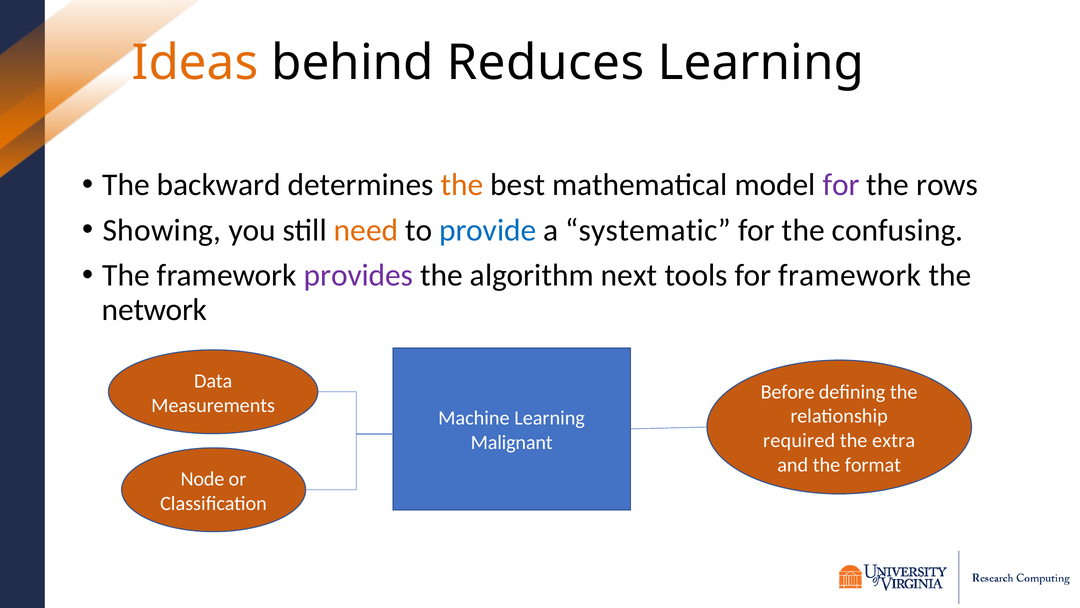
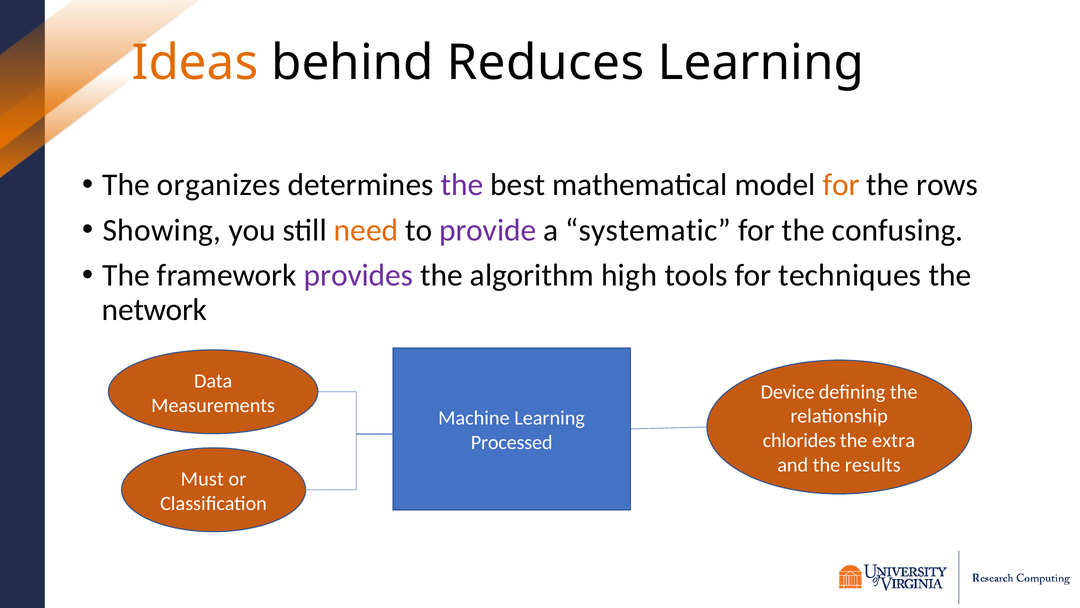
backward: backward -> organizes (219, 185)
the colour: orange -> purple (462, 185)
for colour: purple -> orange (841, 185)
provide colour: blue -> purple (488, 230)
next: next -> high (629, 275)
for framework: framework -> techniques (850, 275)
Before: Before -> Device (788, 392)
required: required -> chlorides (799, 440)
Malignant: Malignant -> Processed (512, 442)
format: format -> results (873, 465)
Node: Node -> Must (202, 479)
